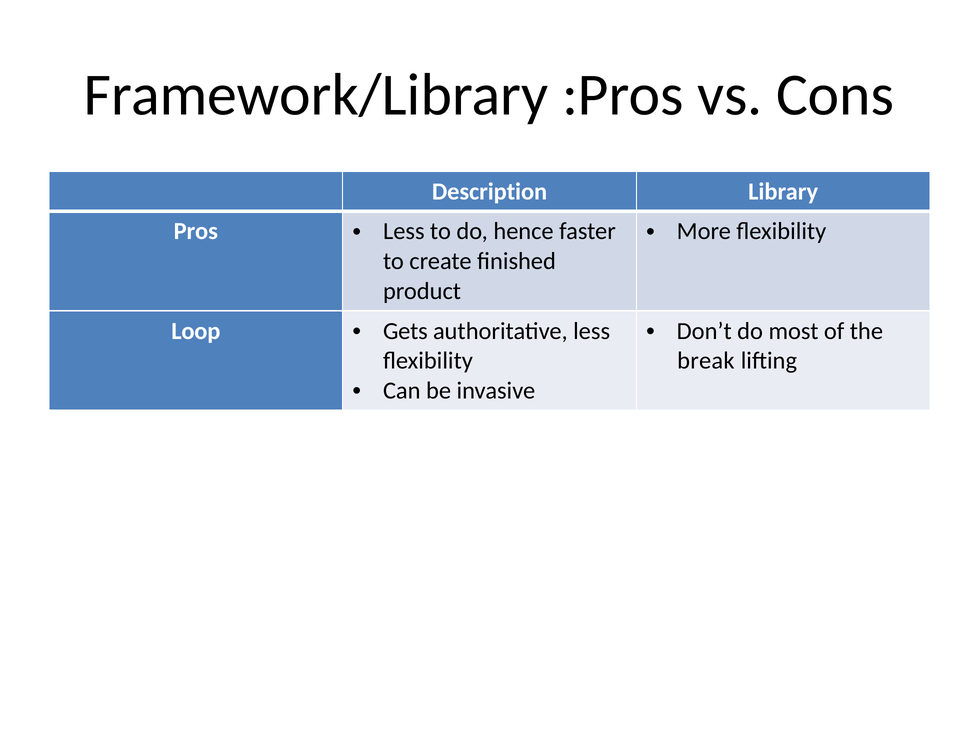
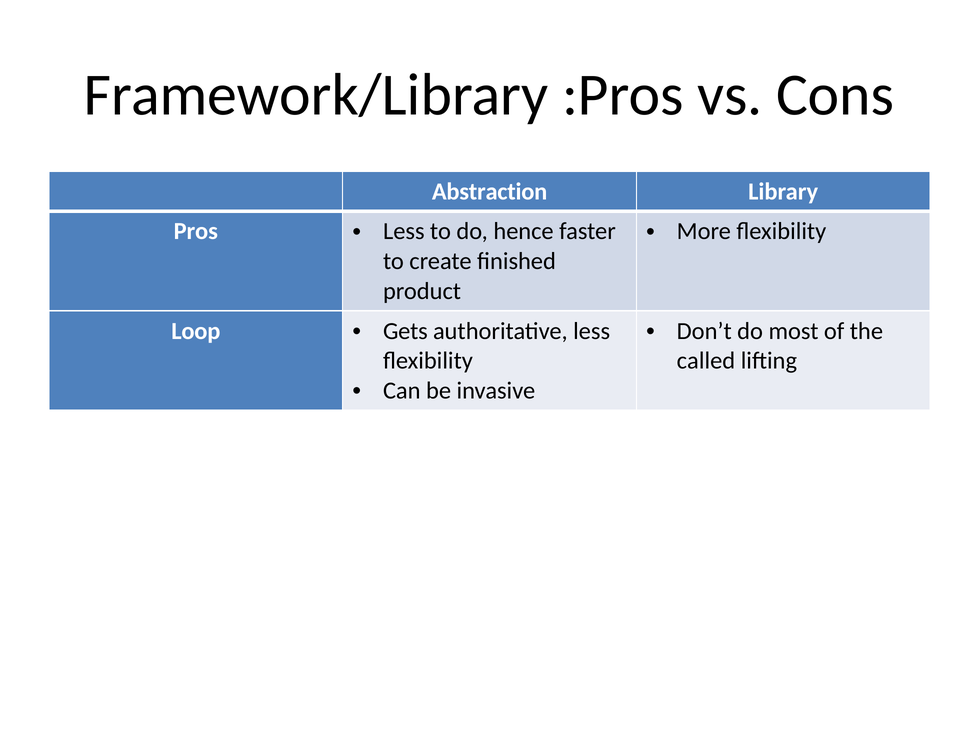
Description: Description -> Abstraction (490, 191)
break: break -> called (706, 360)
